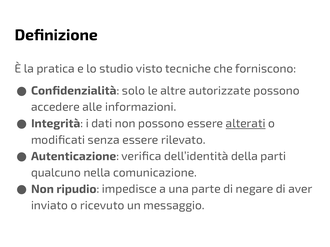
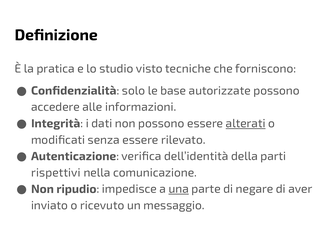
altre: altre -> base (173, 91)
qualcuno: qualcuno -> rispettivi (56, 173)
una underline: none -> present (179, 189)
